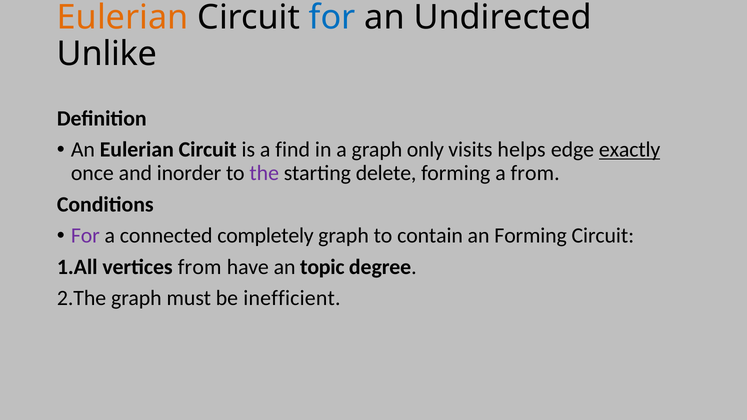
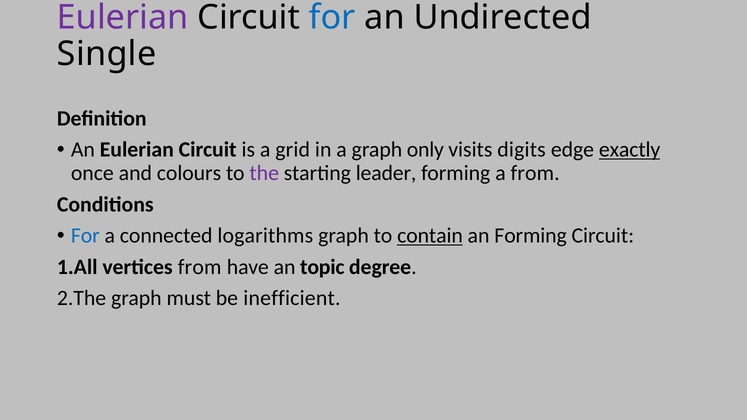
Eulerian colour: orange -> purple (123, 17)
Unlike: Unlike -> Single (107, 54)
find: find -> grid (293, 150)
helps: helps -> digits (522, 150)
inorder: inorder -> colours (189, 173)
delete: delete -> leader (386, 173)
For colour: purple -> blue (85, 236)
completely: completely -> logarithms (265, 236)
contain underline: none -> present (430, 236)
